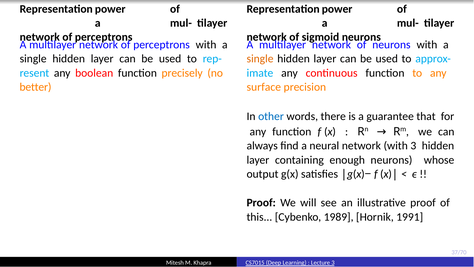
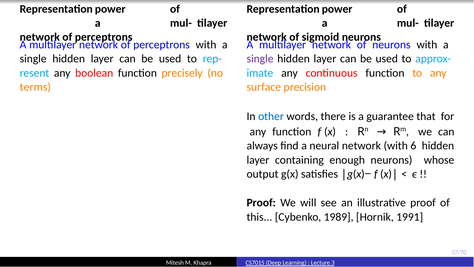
single colour: orange -> purple (260, 59)
better: better -> terms (35, 87)
with 3: 3 -> 6 (413, 146)
